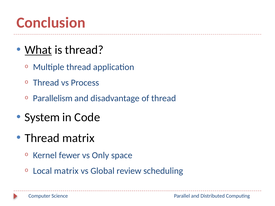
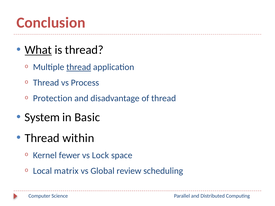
thread underline: none -> present (79, 67)
Parallelism: Parallelism -> Protection (53, 98)
Code: Code -> Basic (87, 118)
Thread matrix: matrix -> within (78, 138)
Only: Only -> Lock (100, 155)
